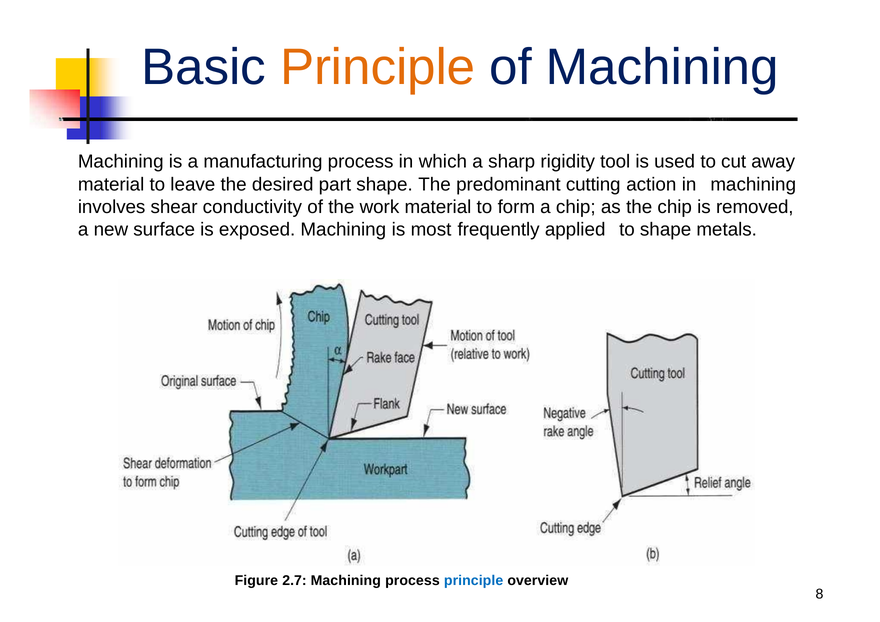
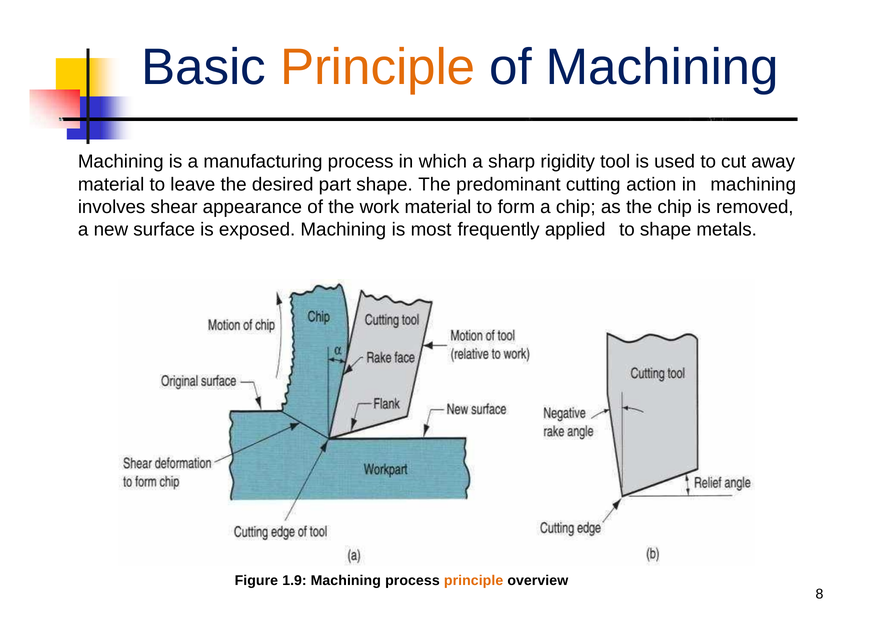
conductivity: conductivity -> appearance (252, 207)
2.7: 2.7 -> 1.9 (294, 581)
principle colour: blue -> orange (474, 581)
